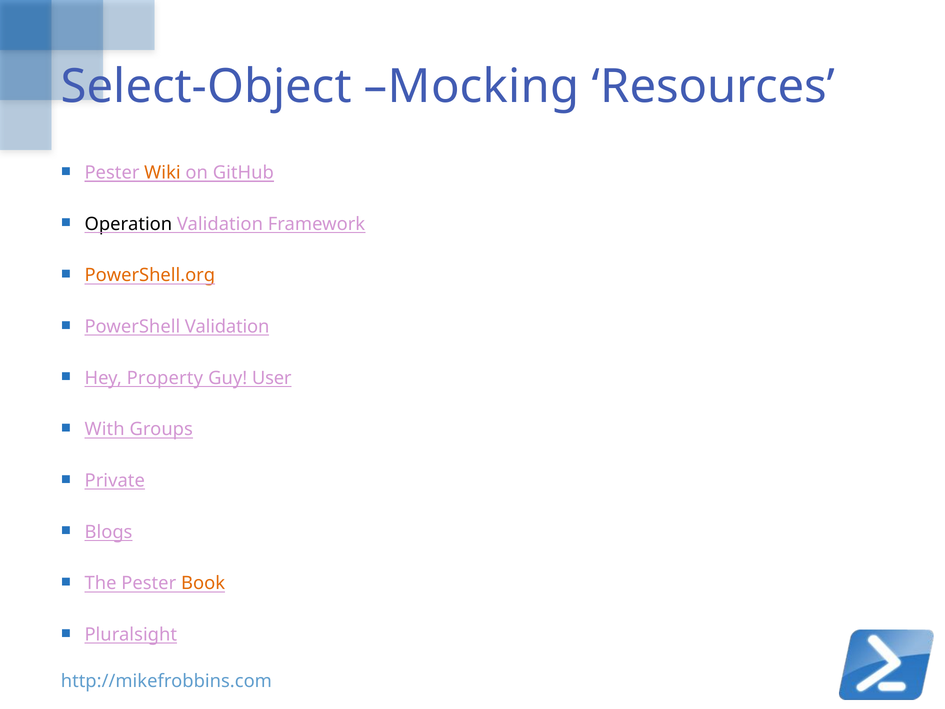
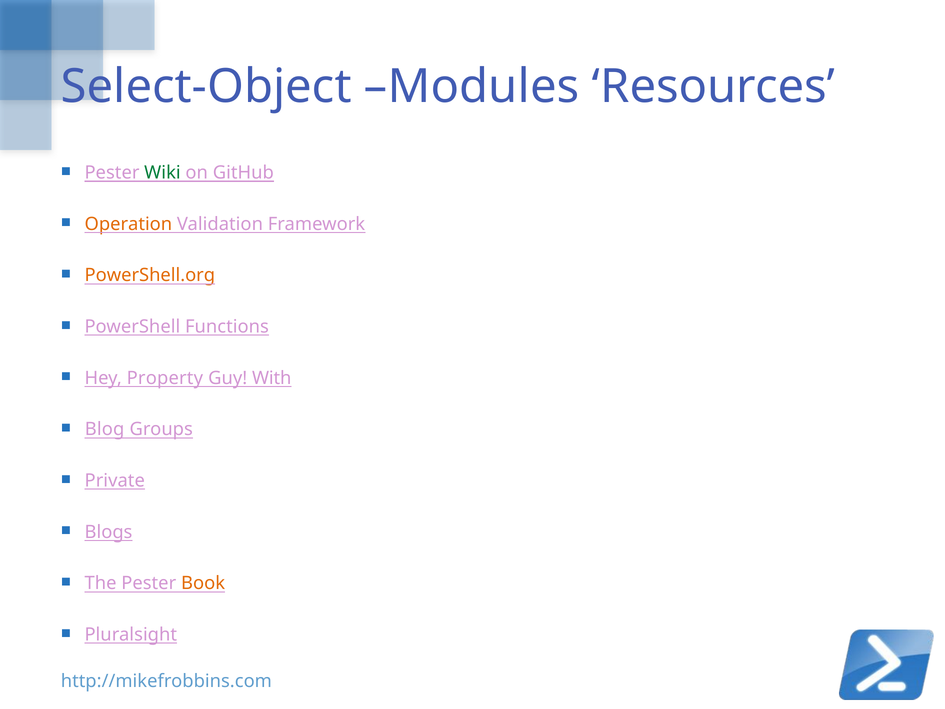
Mocking: Mocking -> Modules (472, 86)
Wiki colour: orange -> green (162, 173)
Operation colour: black -> orange (128, 224)
PowerShell Validation: Validation -> Functions (227, 327)
User: User -> With (272, 378)
With: With -> Blog (105, 429)
